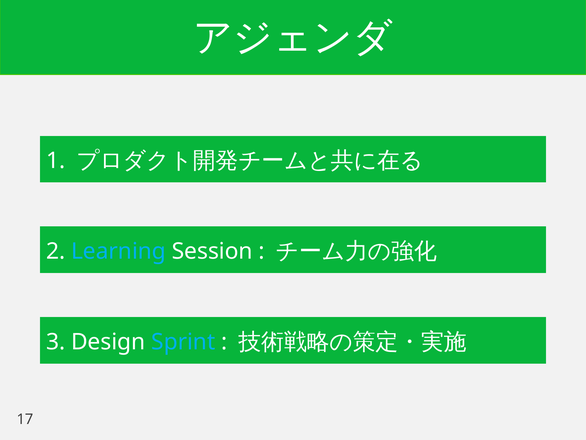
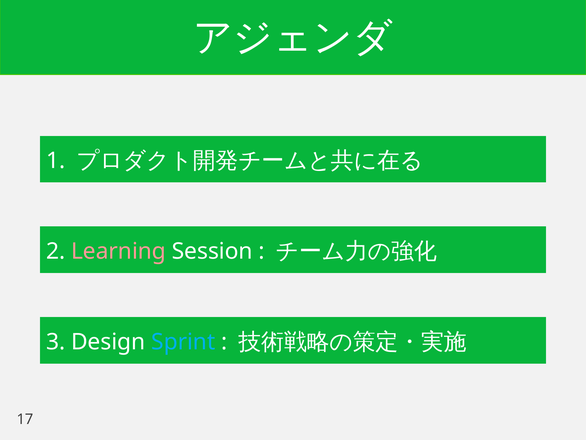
Learning colour: light blue -> pink (118, 251)
